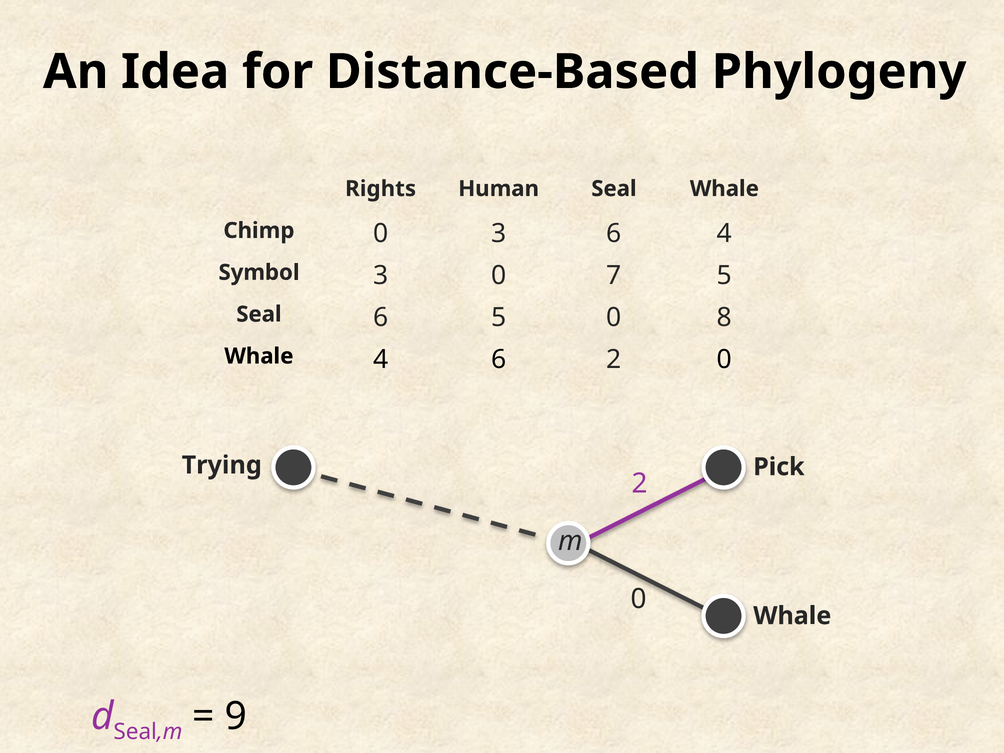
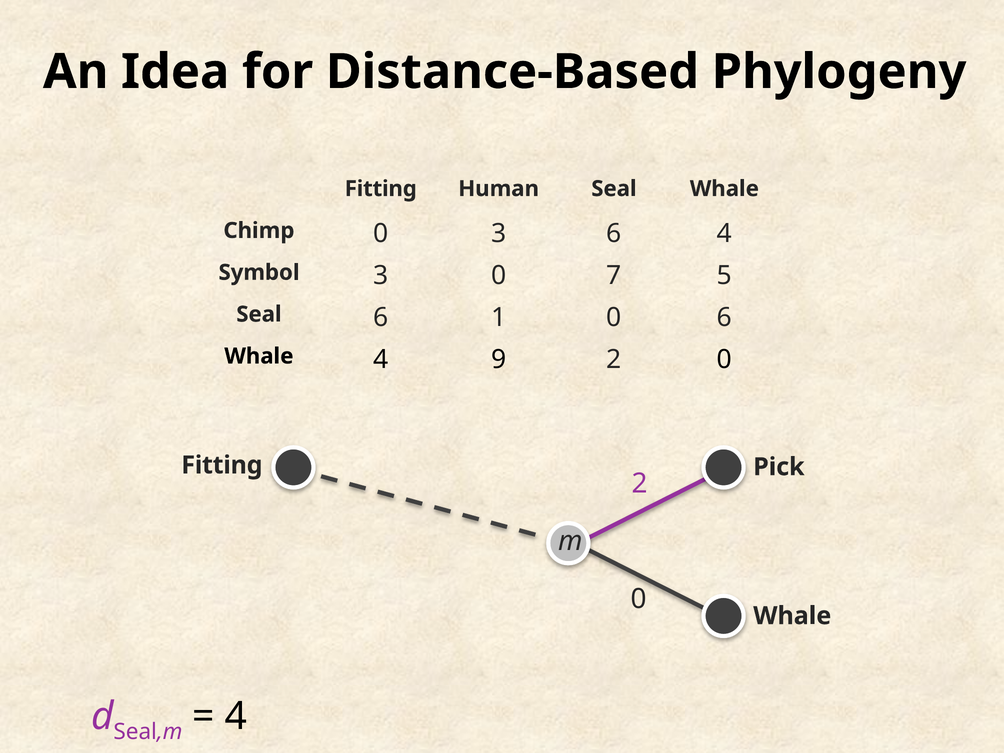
Rights: Rights -> Fitting (381, 189)
6 5: 5 -> 1 (499, 317)
0 8: 8 -> 6 (724, 317)
4 6: 6 -> 9 (499, 359)
Trying: Trying -> Fitting (222, 465)
9: 9 -> 4 (236, 717)
